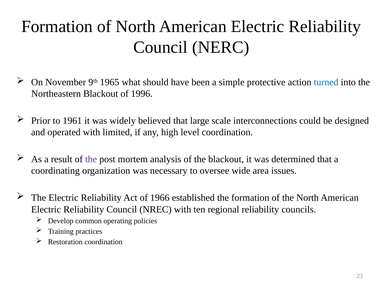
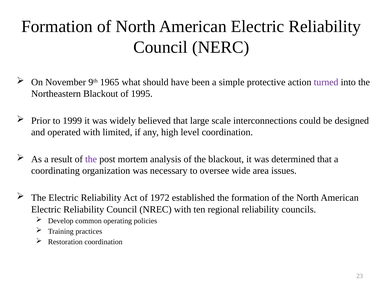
turned colour: blue -> purple (326, 82)
1996: 1996 -> 1995 (142, 94)
1961: 1961 -> 1999 (72, 121)
1966: 1966 -> 1972 (160, 198)
